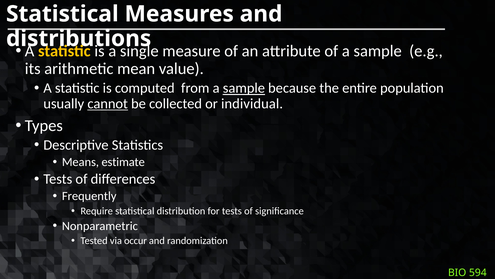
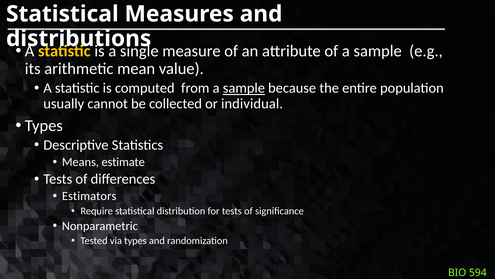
cannot underline: present -> none (108, 104)
Frequently: Frequently -> Estimators (89, 196)
via occur: occur -> types (135, 240)
